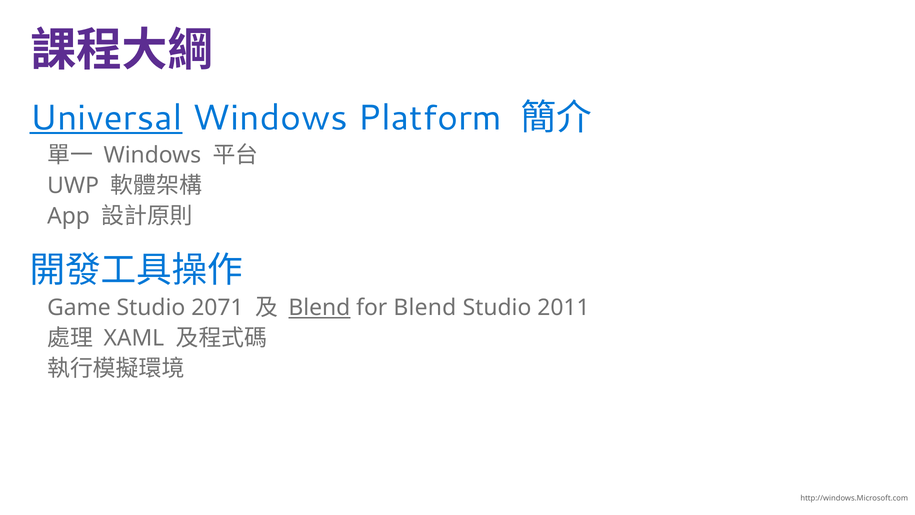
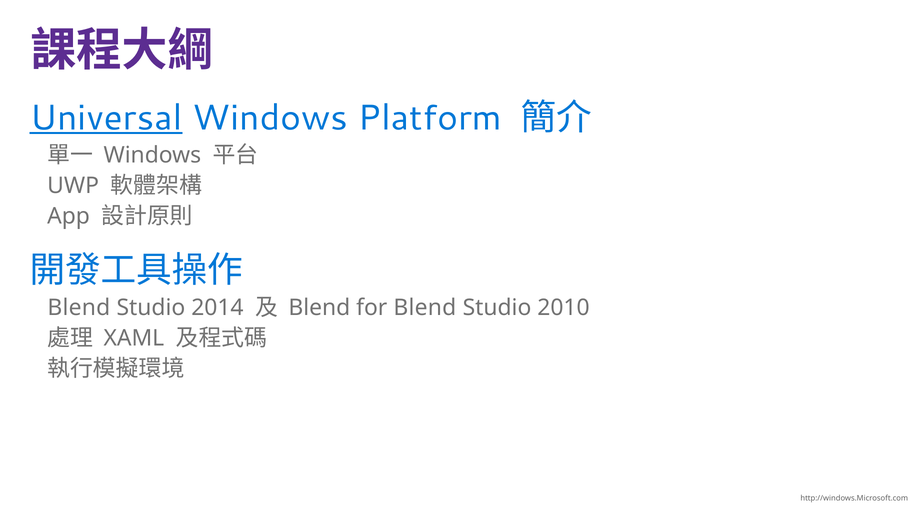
Game: Game -> Blend (79, 308)
2071: 2071 -> 2014 (217, 308)
Blend underline: present -> none (319, 308)
2011: 2011 -> 2010 (563, 308)
